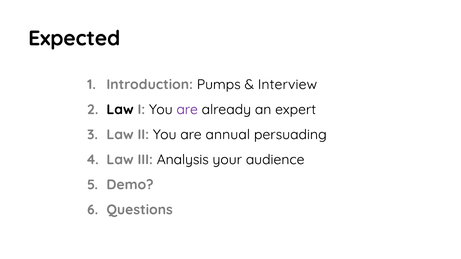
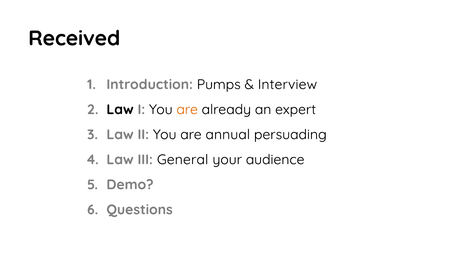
Expected: Expected -> Received (74, 38)
are colour: purple -> orange (187, 110)
Analysis: Analysis -> General (183, 160)
